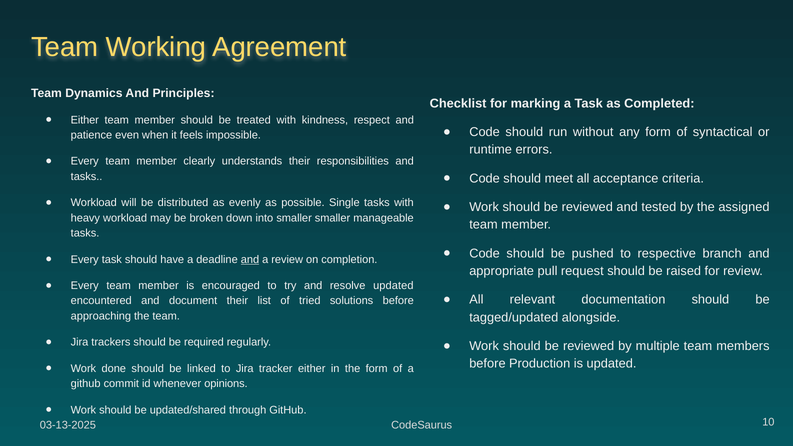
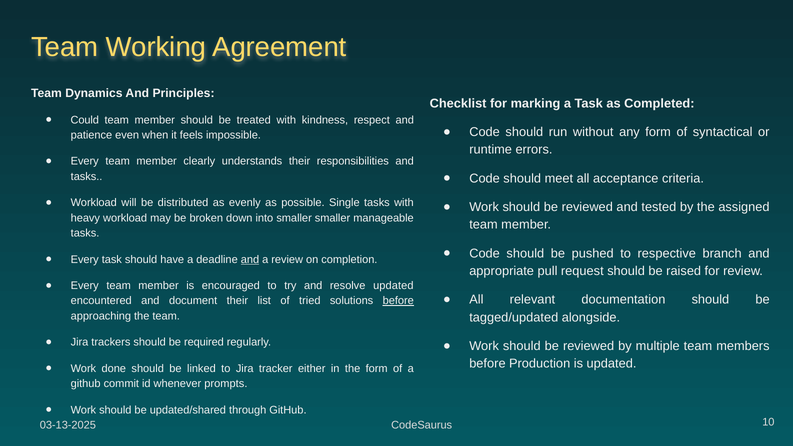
Either: Either -> Could (85, 120)
before underline: none -> present (398, 301)
opinions: opinions -> prompts (226, 384)
